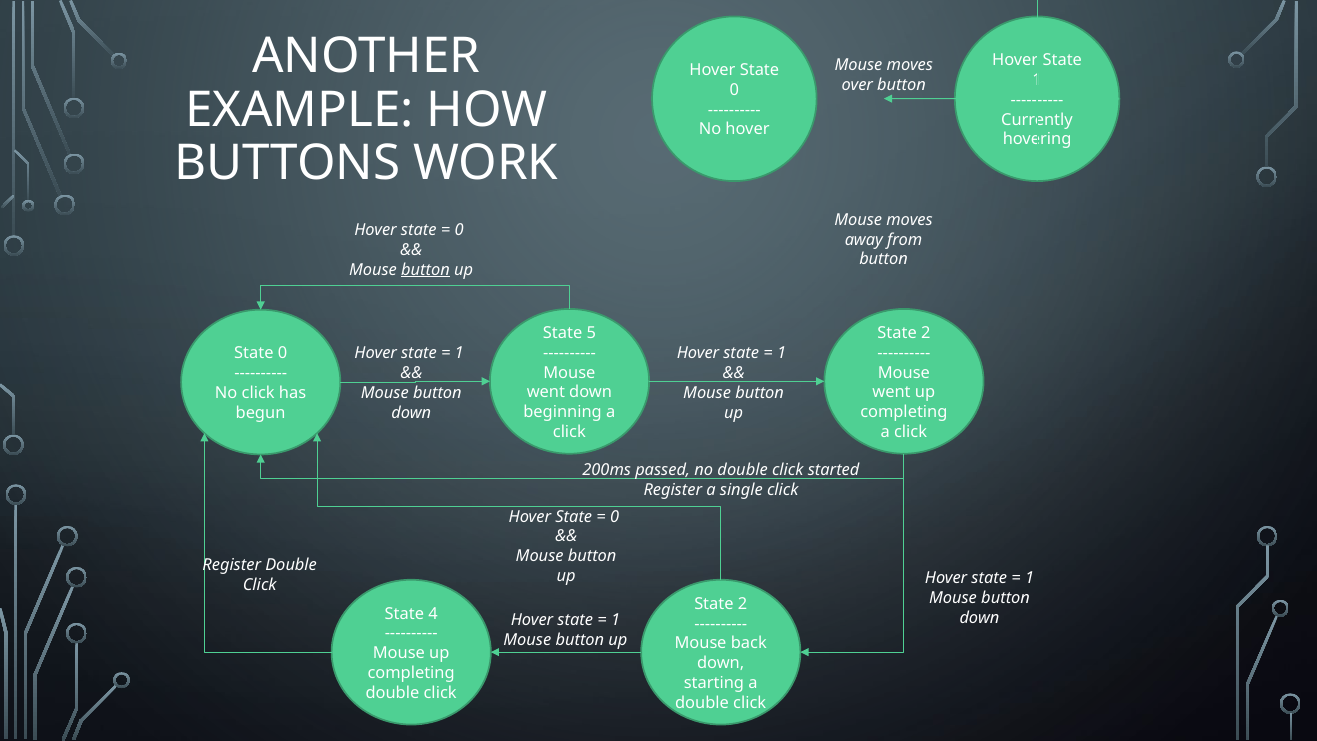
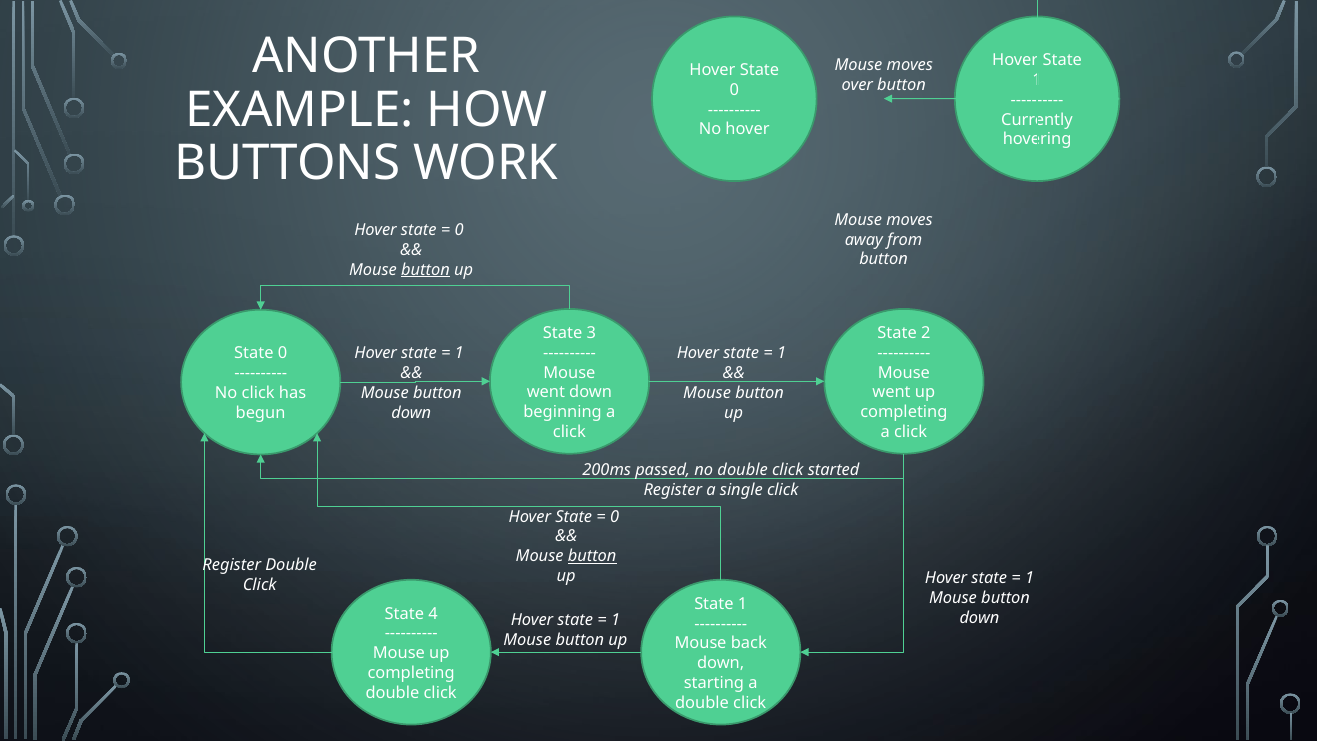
5: 5 -> 3 (591, 333)
button underline: none -> present (592, 556)
2: 2 -> 1 (743, 604)
